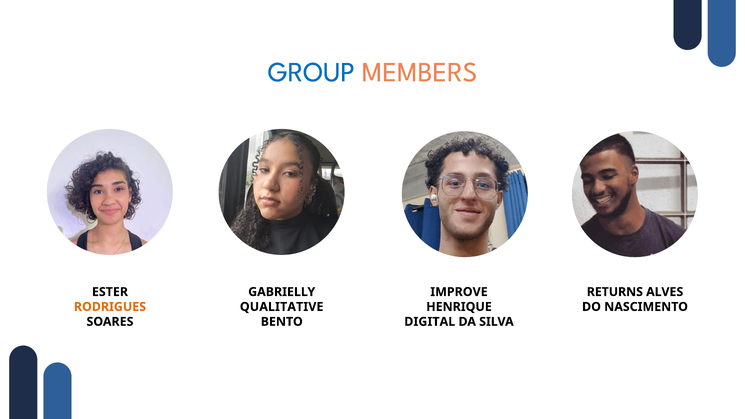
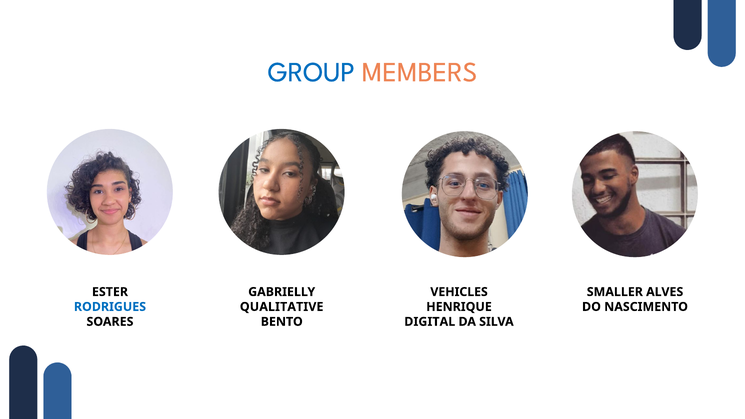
IMPROVE: IMPROVE -> VEHICLES (459, 292)
RETURNS: RETURNS -> SMALLER (615, 292)
RODRIGUES colour: orange -> blue (110, 307)
